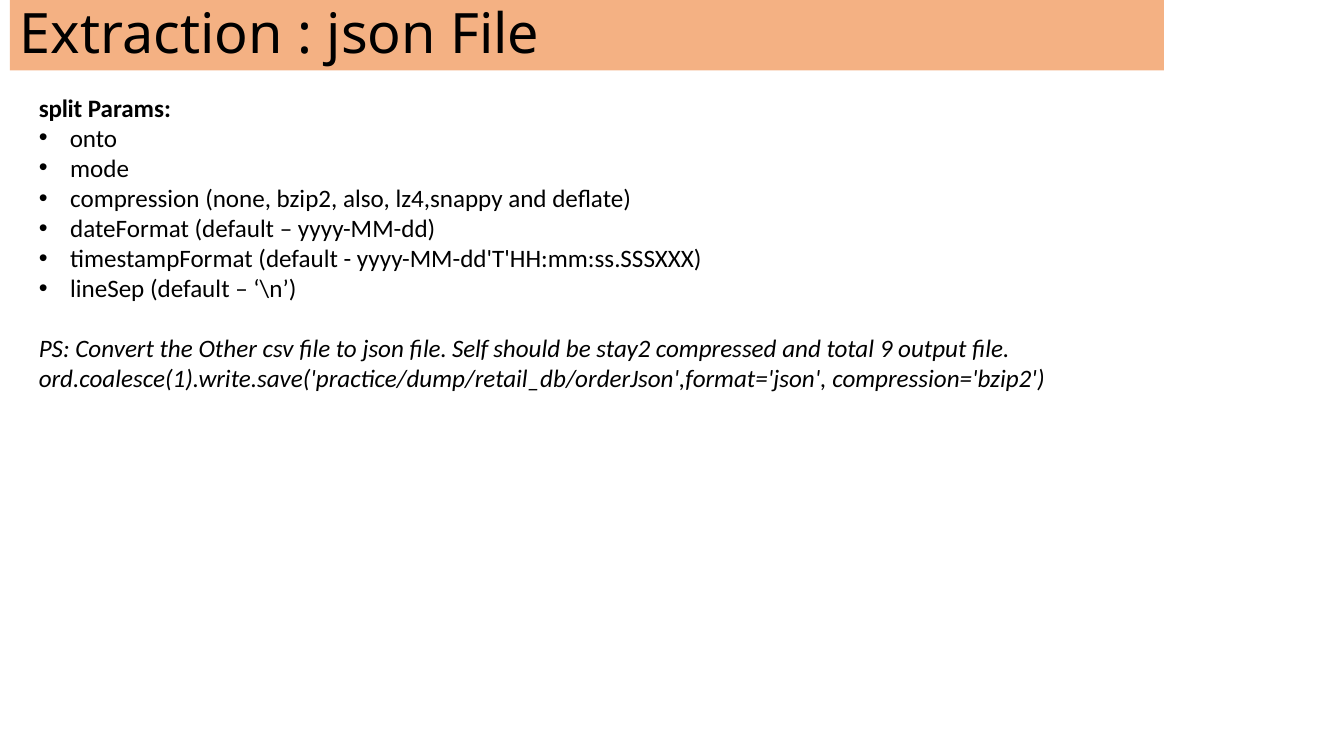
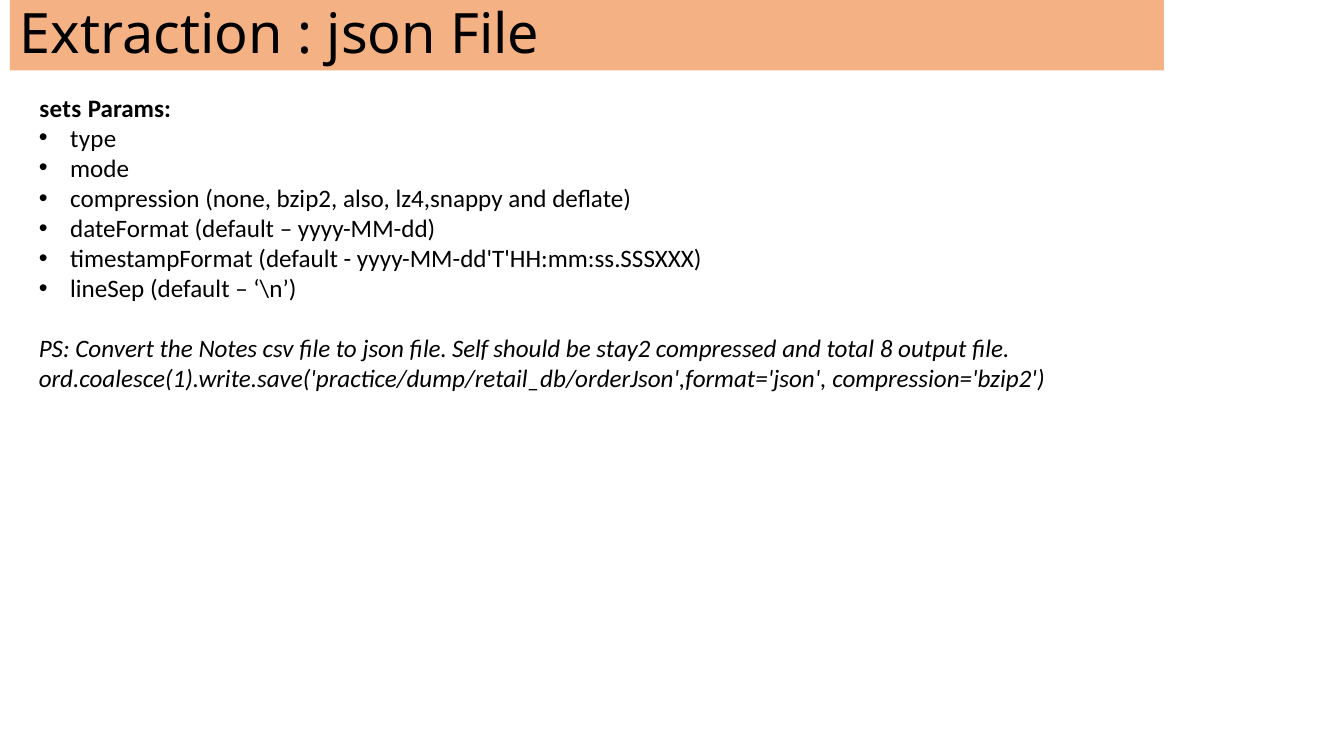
split: split -> sets (60, 109)
onto: onto -> type (93, 139)
Other: Other -> Notes (228, 350)
9: 9 -> 8 (886, 350)
